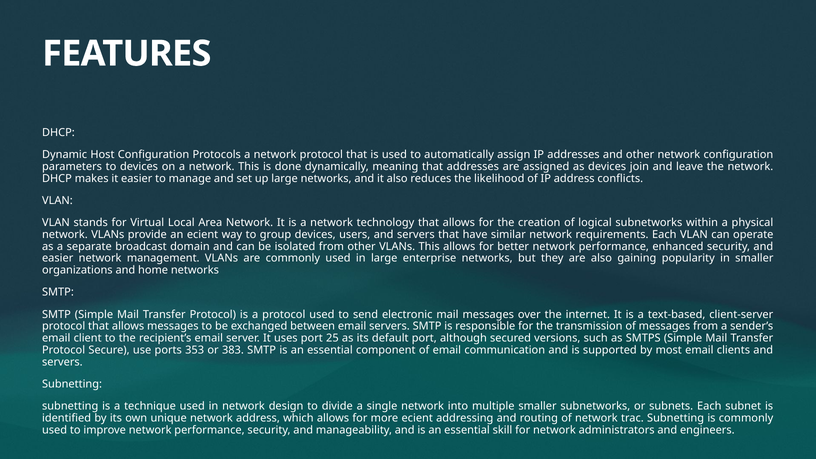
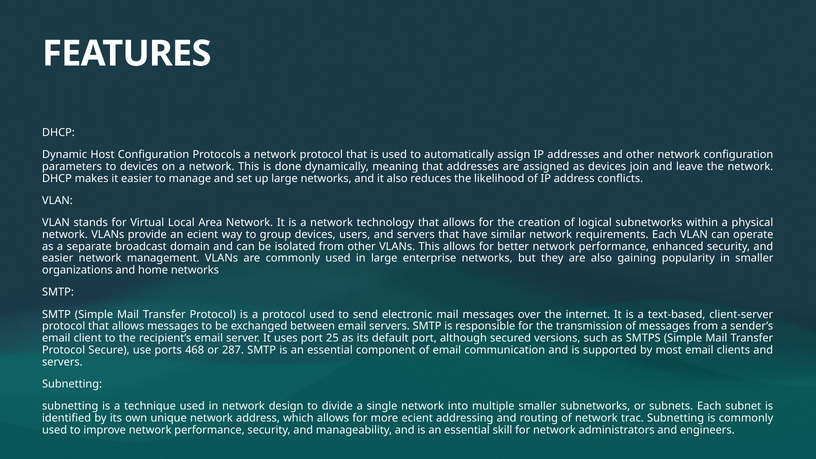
353: 353 -> 468 (195, 350)
383: 383 -> 287 (233, 350)
